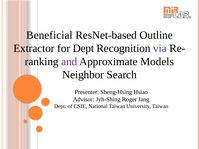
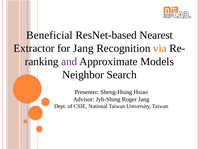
Outline: Outline -> Nearest (156, 35)
for Dept: Dept -> Jang (83, 48)
via colour: purple -> orange (160, 48)
